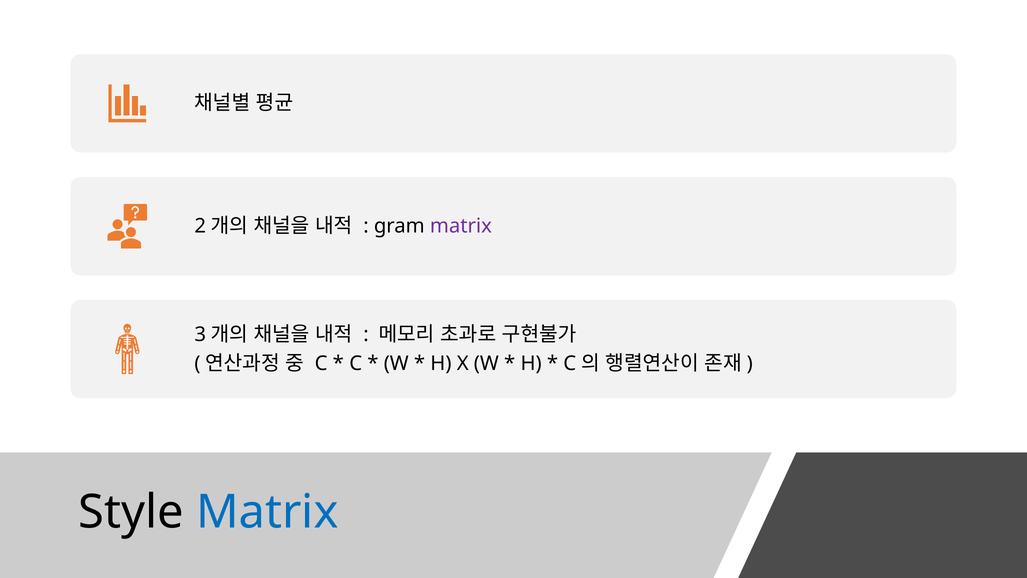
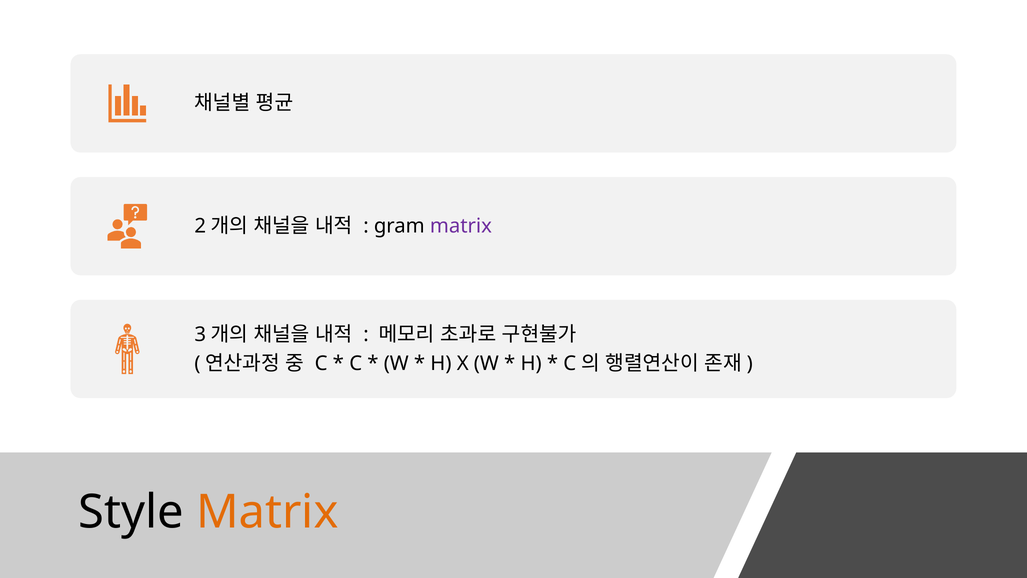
Matrix colour: blue -> orange (267, 512)
